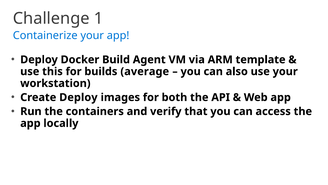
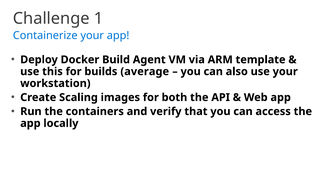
Create Deploy: Deploy -> Scaling (78, 97)
